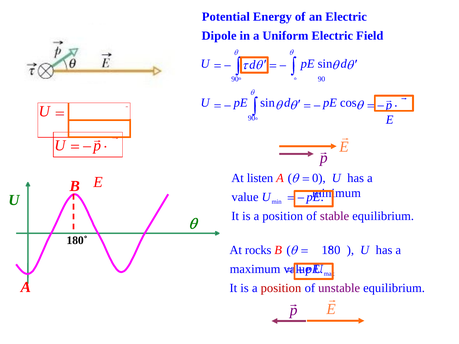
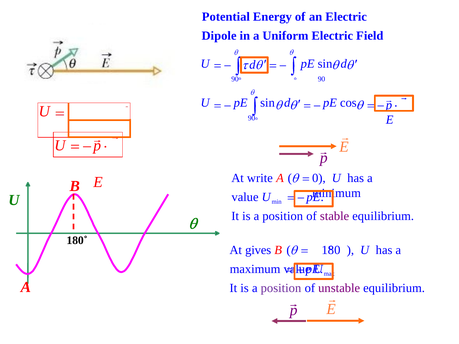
listen: listen -> write (260, 178)
rocks: rocks -> gives (258, 250)
position colour: red -> purple (281, 288)
